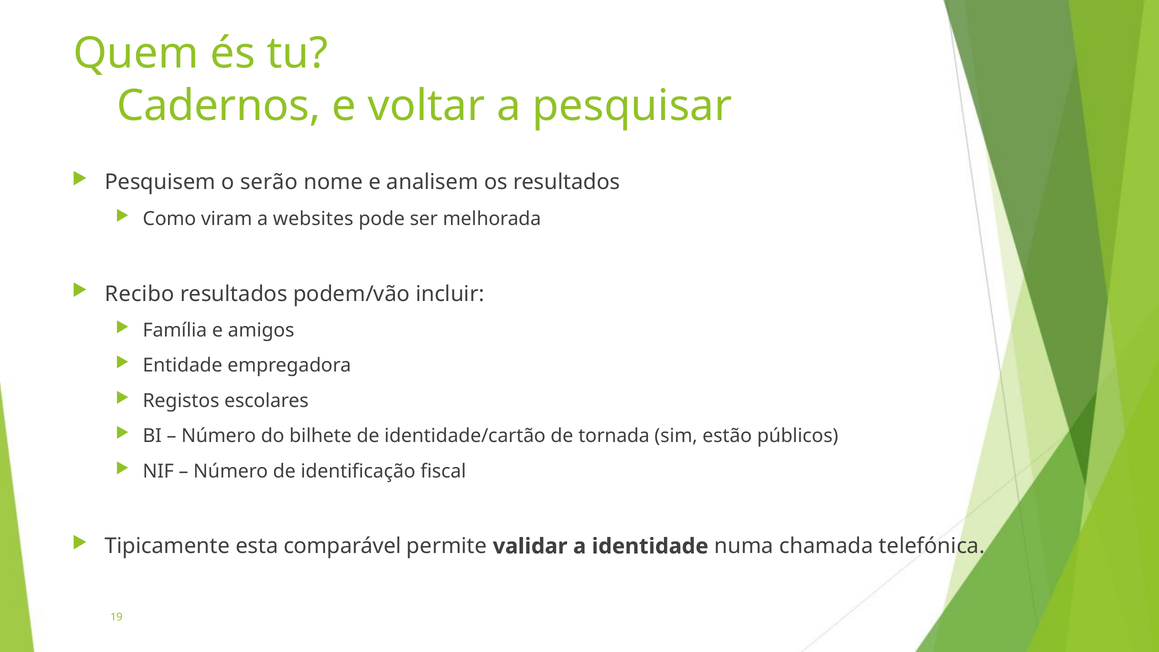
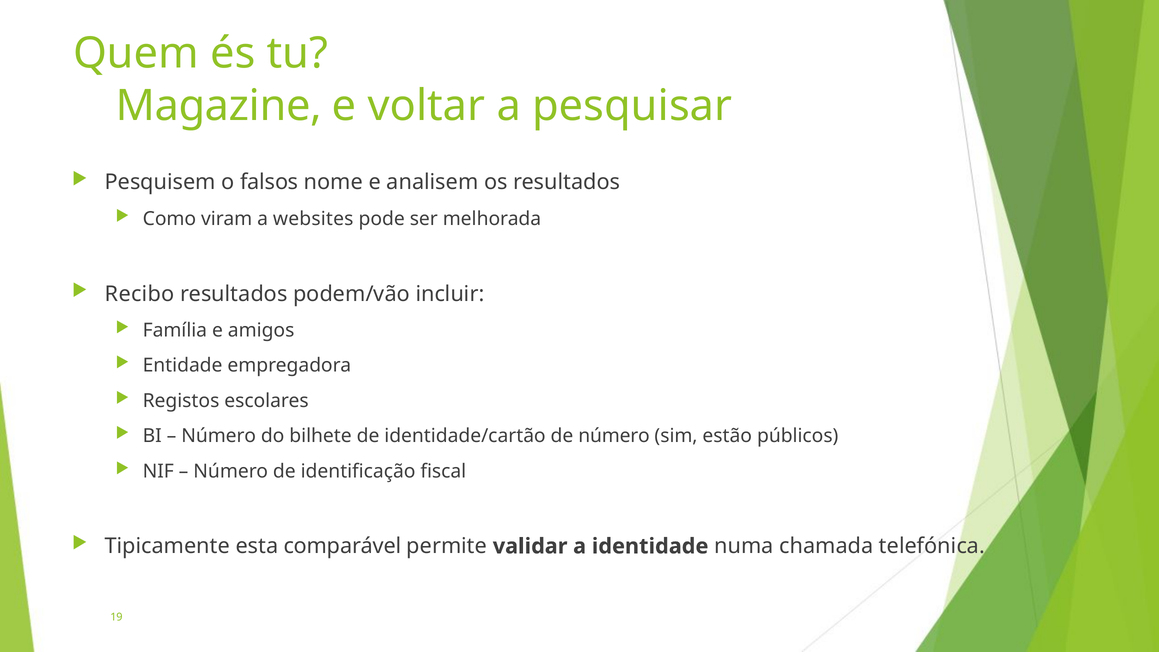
Cadernos: Cadernos -> Magazine (219, 106)
serão: serão -> falsos (269, 182)
de tornada: tornada -> número (614, 436)
